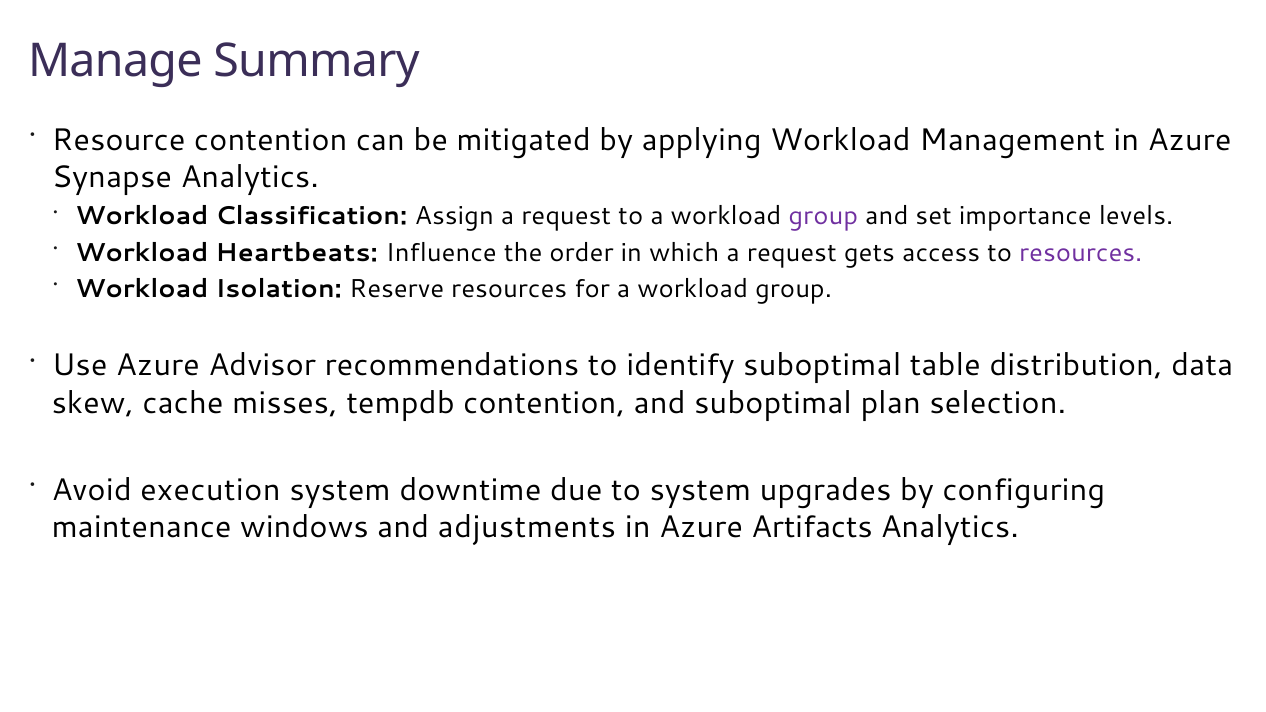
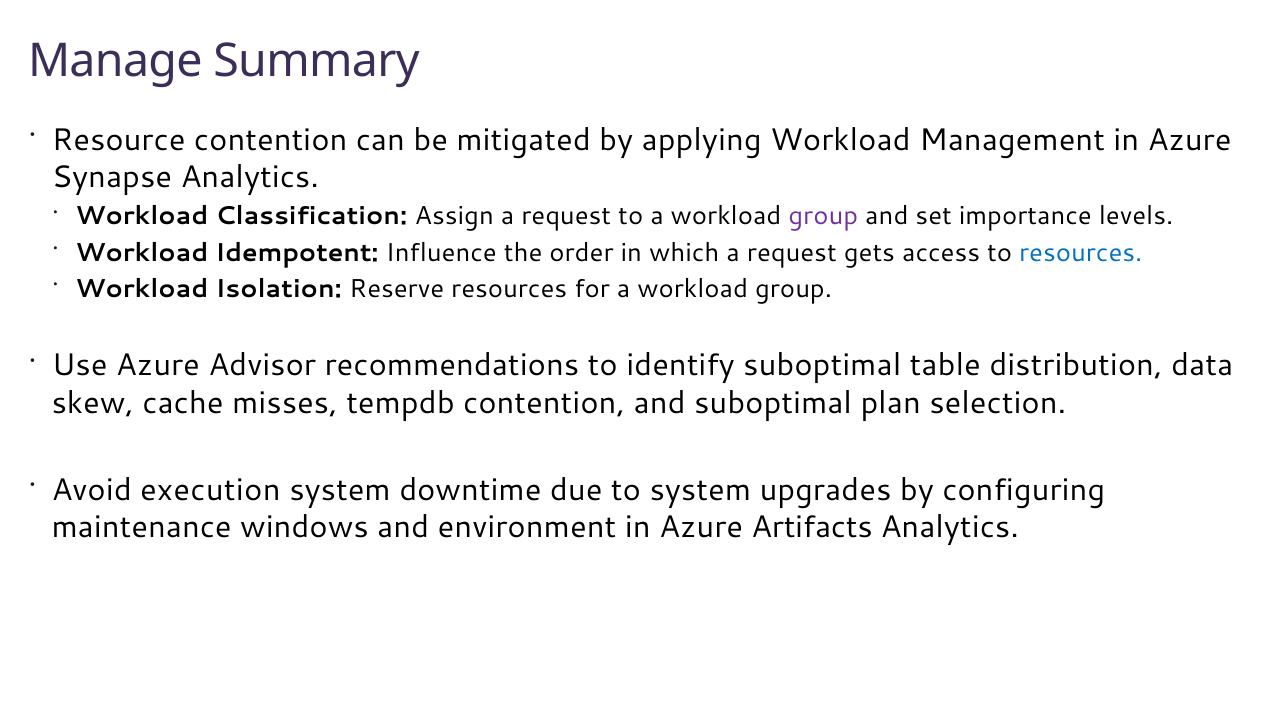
Heartbeats: Heartbeats -> Idempotent (297, 253)
resources colour: purple -> blue (1081, 253)
adjustments: adjustments -> environment (527, 527)
